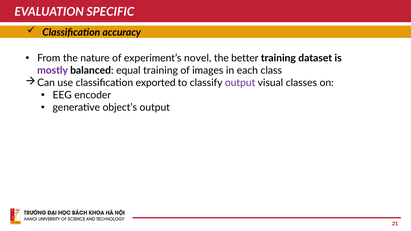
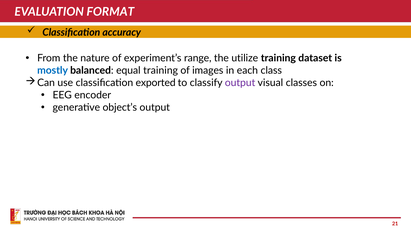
SPECIFIC: SPECIFIC -> FORMAT (110, 12)
novel: novel -> range (198, 58)
better: better -> utilize (245, 58)
mostly colour: purple -> blue (53, 71)
